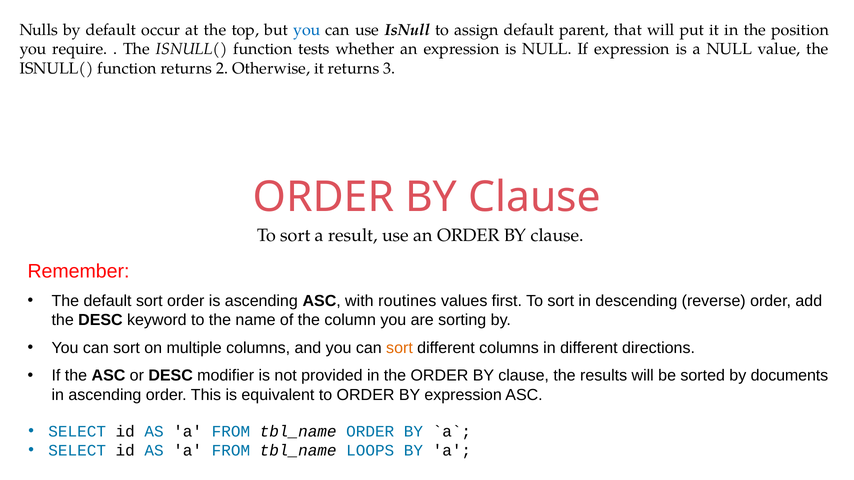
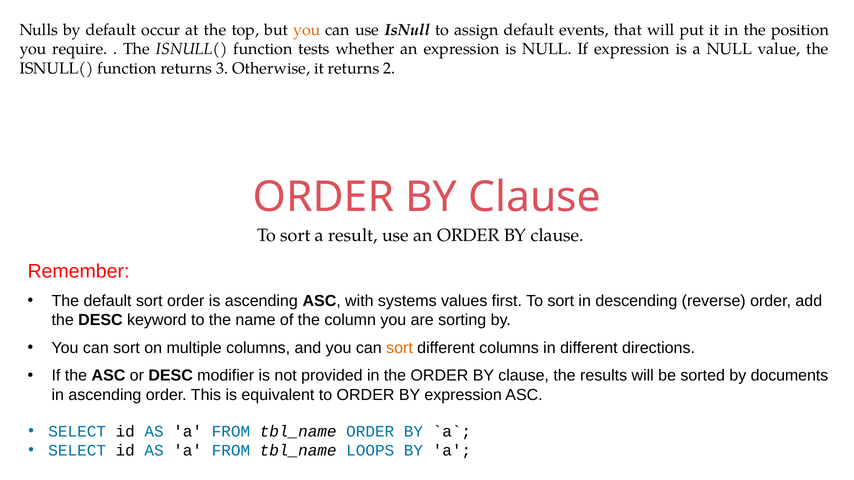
you colour: blue -> orange (307, 30)
parent: parent -> events (584, 30)
2: 2 -> 3 (222, 68)
3: 3 -> 2 (389, 68)
routines: routines -> systems (407, 301)
